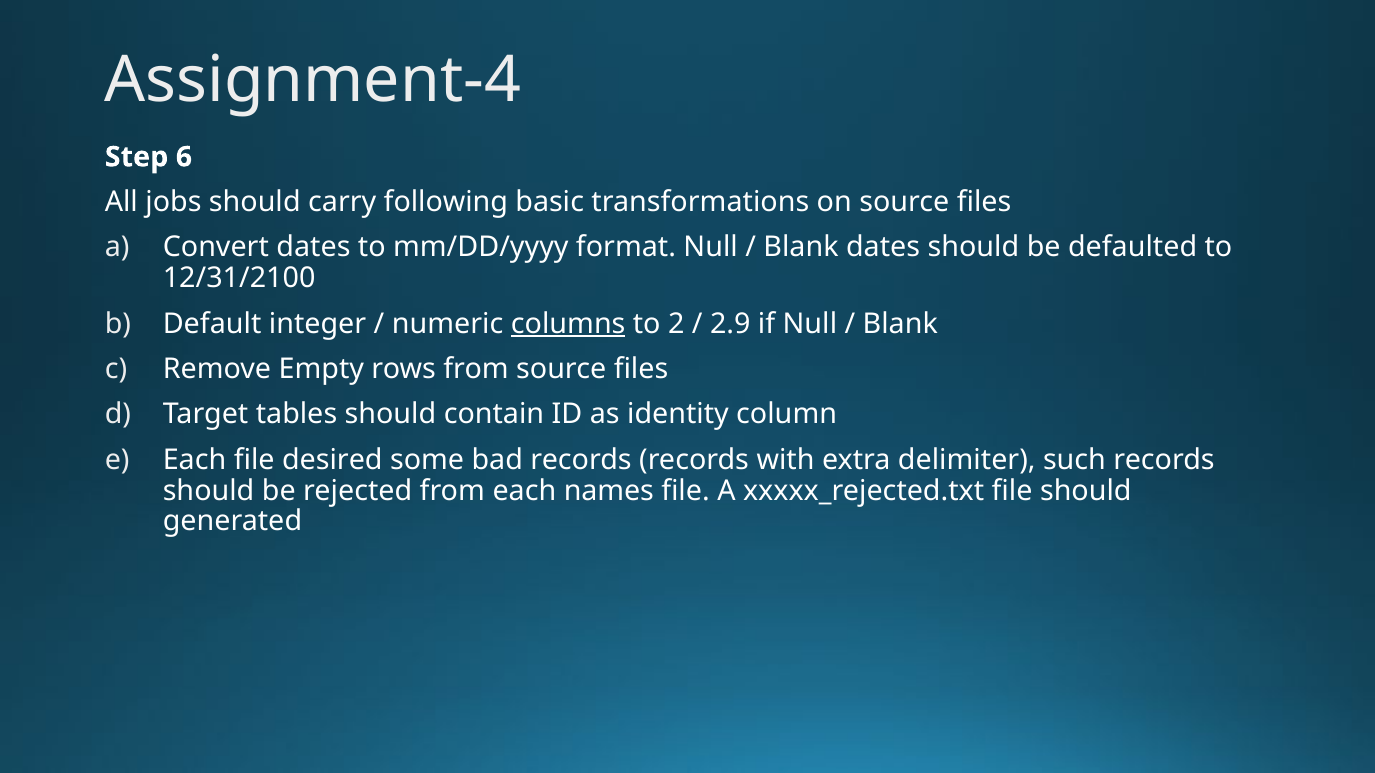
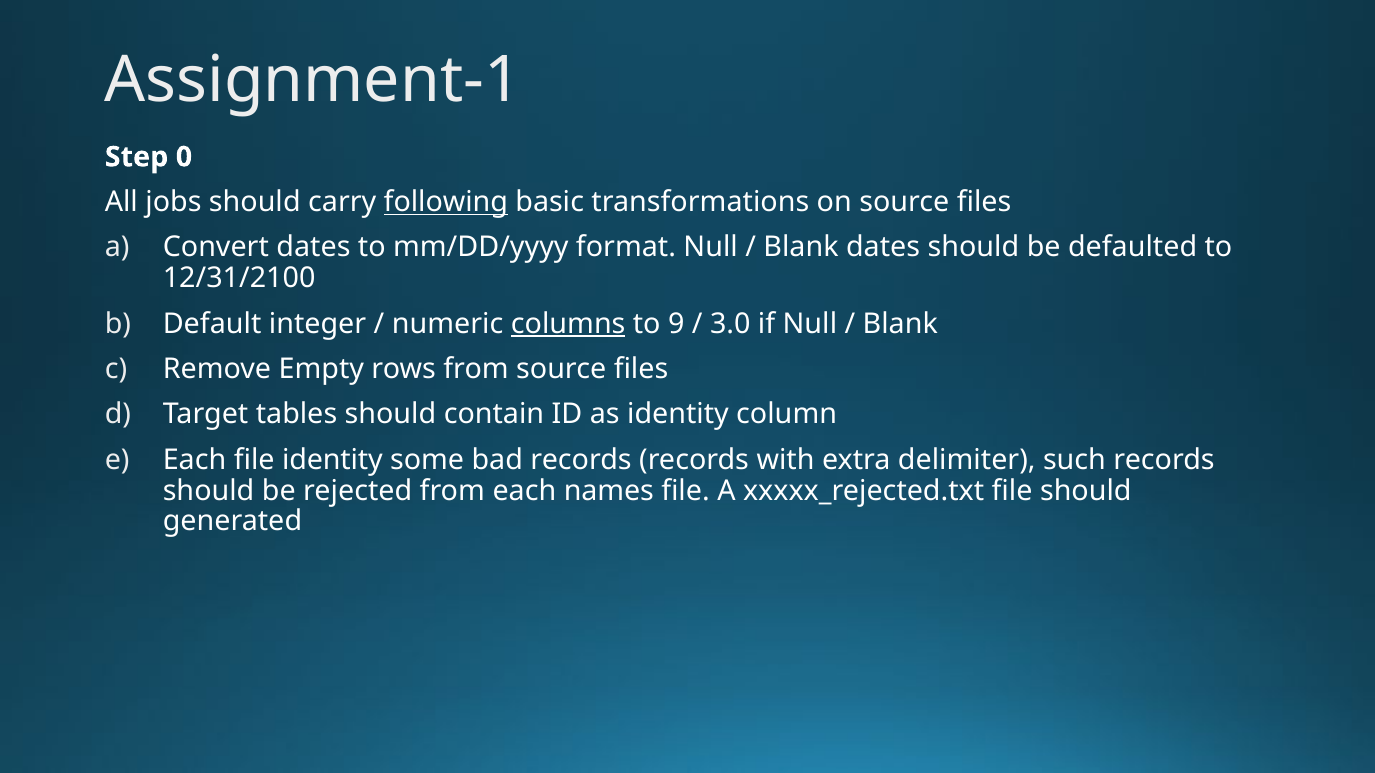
Assignment-4: Assignment-4 -> Assignment-1 (313, 81)
6: 6 -> 0 (184, 157)
following underline: none -> present (446, 202)
2: 2 -> 9 (676, 324)
2.9: 2.9 -> 3.0 (730, 324)
file desired: desired -> identity (332, 460)
